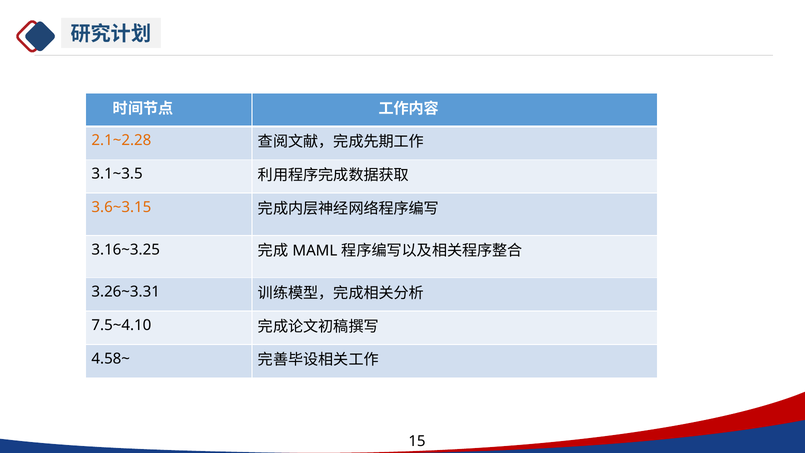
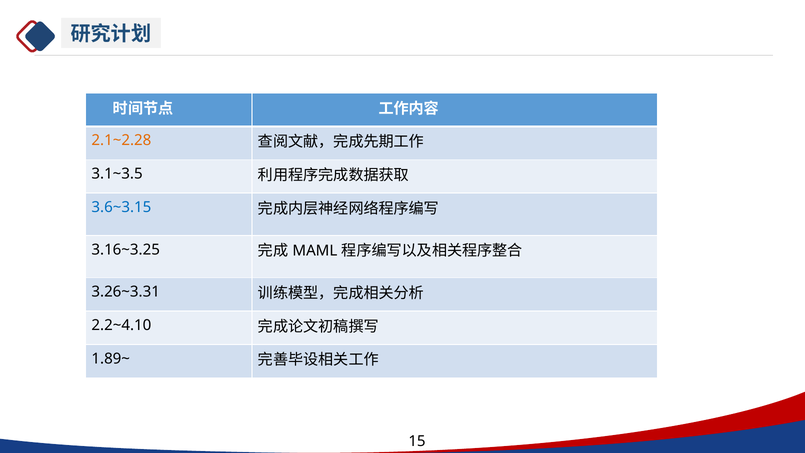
3.6~3.15 colour: orange -> blue (121, 207)
7.5~4.10: 7.5~4.10 -> 2.2~4.10 (121, 325)
4.58~: 4.58~ -> 1.89~ (111, 358)
